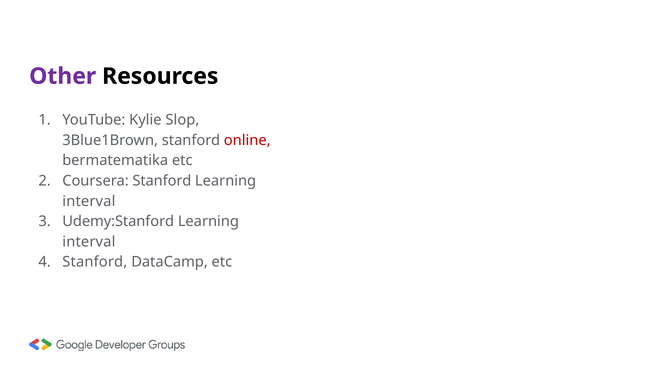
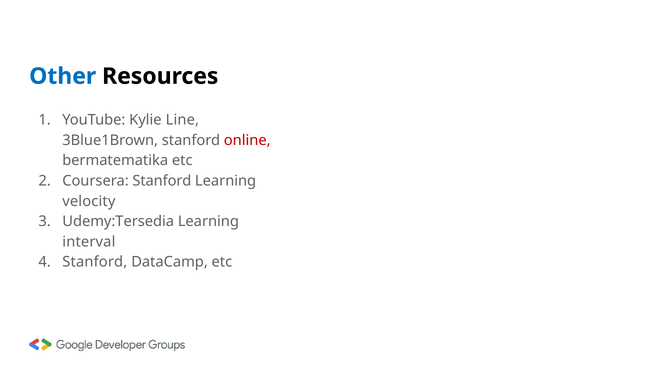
Other colour: purple -> blue (63, 76)
Slop: Slop -> Line (182, 120)
interval: interval -> velocity (89, 201)
Udemy:Stanford: Udemy:Stanford -> Udemy:Tersedia (118, 221)
